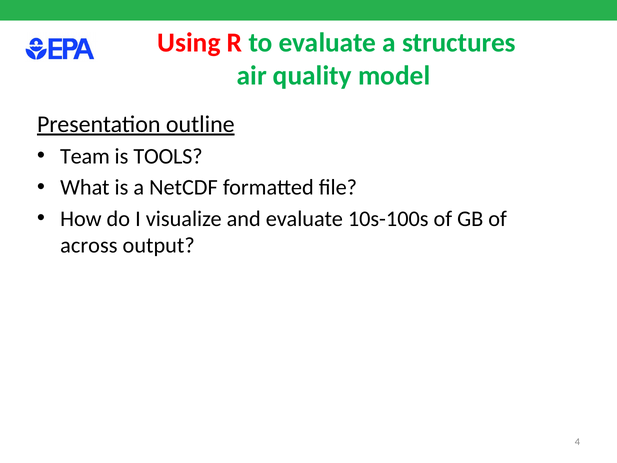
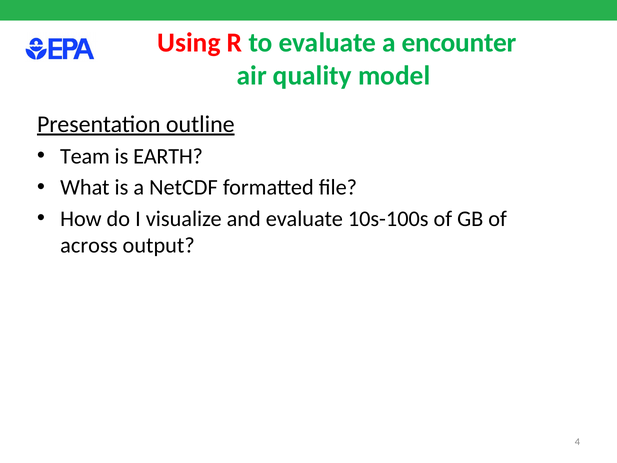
structures: structures -> encounter (459, 43)
TOOLS: TOOLS -> EARTH (168, 156)
